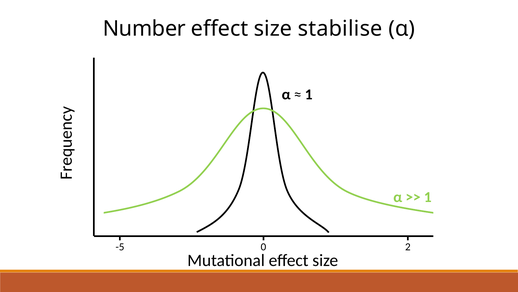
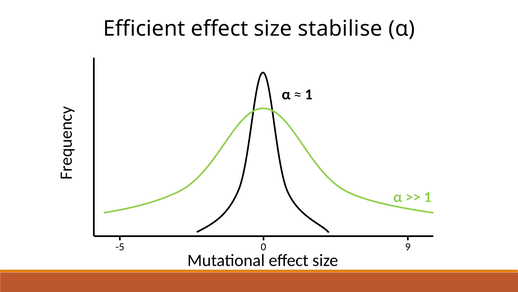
Number: Number -> Efficient (144, 29)
2: 2 -> 9 (408, 246)
